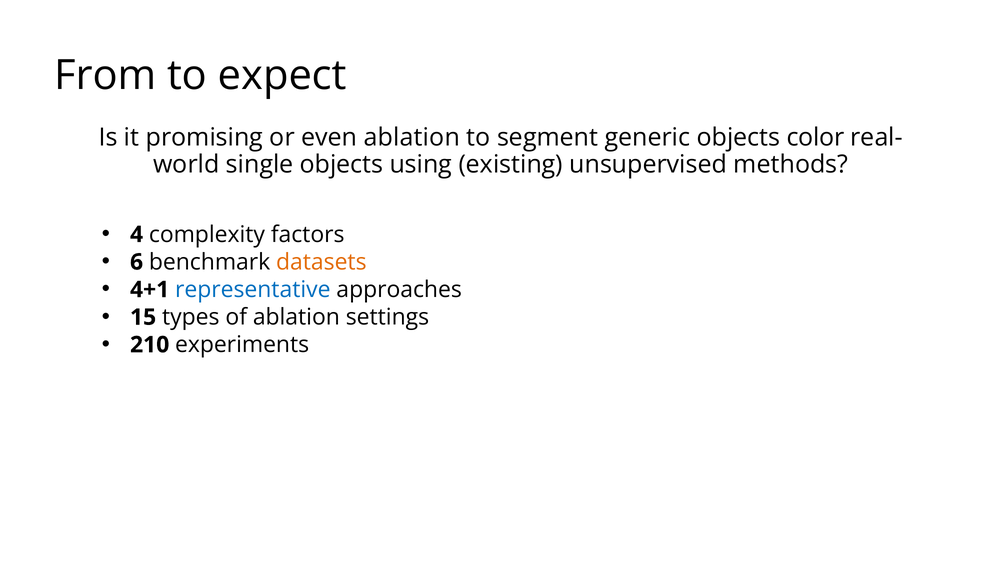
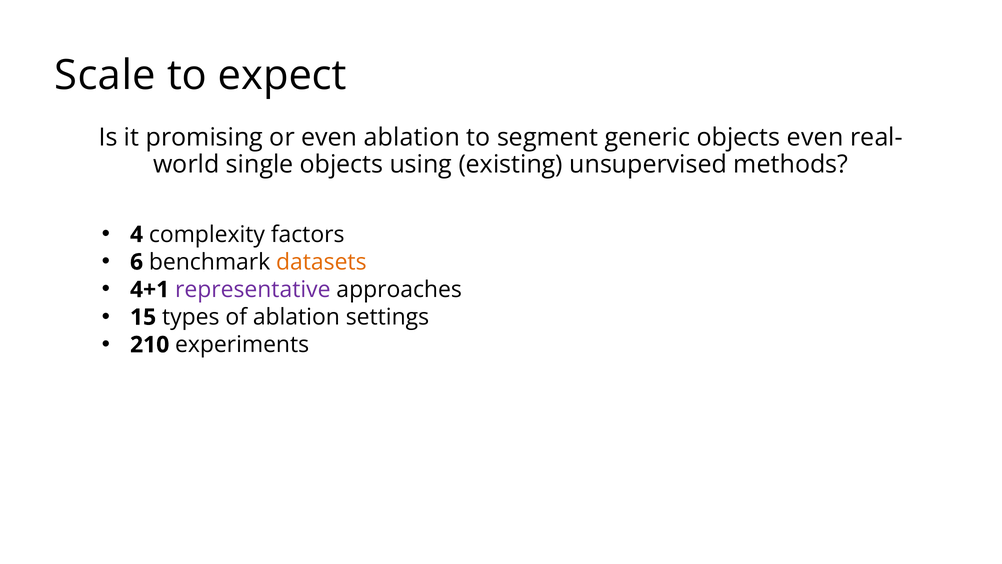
From: From -> Scale (105, 75)
objects color: color -> even (815, 137)
representative colour: blue -> purple (253, 289)
